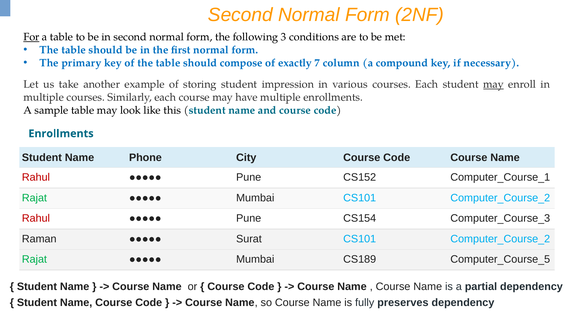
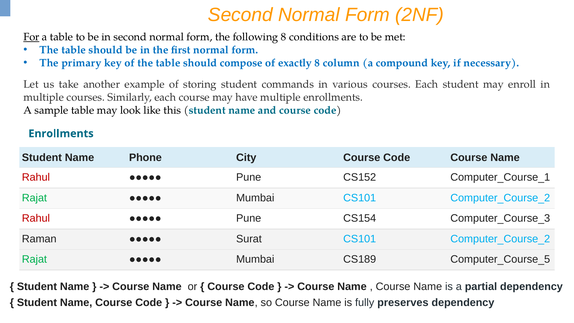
following 3: 3 -> 8 (284, 37)
exactly 7: 7 -> 8 (317, 63)
impression: impression -> commands (288, 84)
may underline: present -> none (494, 84)
